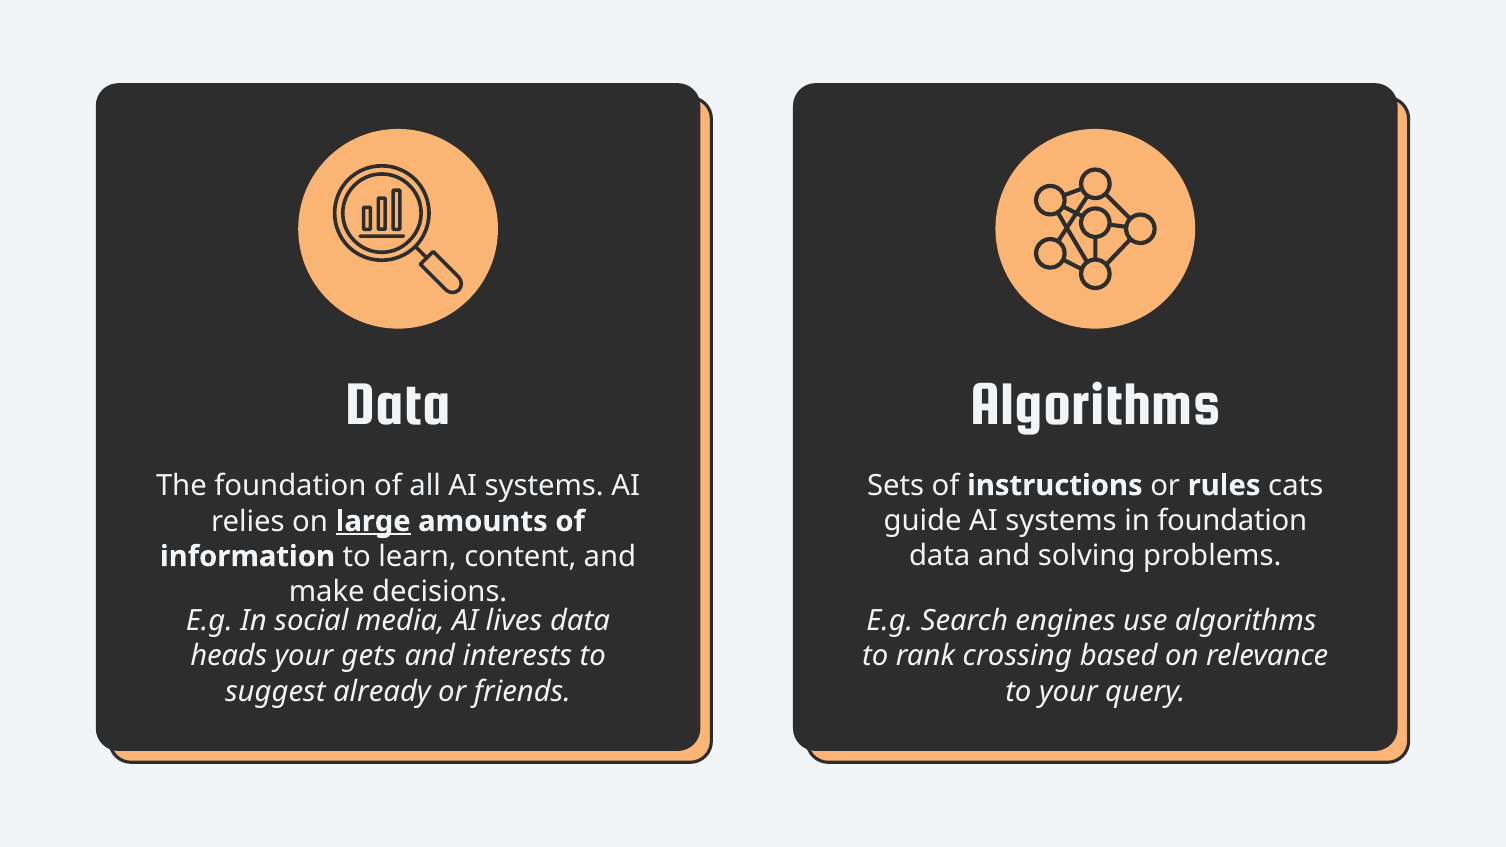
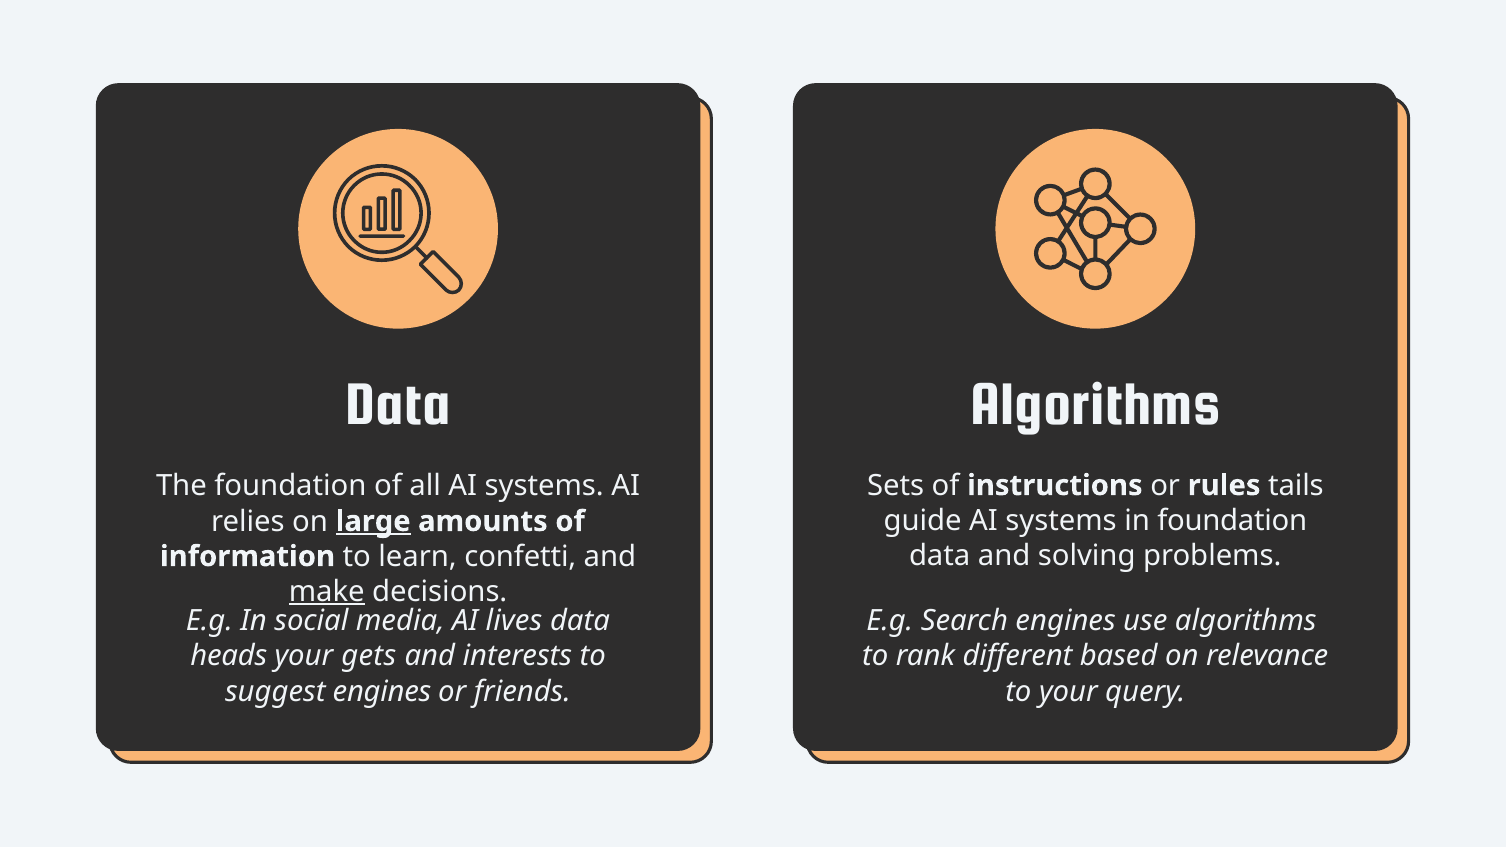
cats: cats -> tails (1296, 486)
content: content -> confetti (520, 557)
make underline: none -> present (327, 592)
crossing: crossing -> different (1017, 656)
suggest already: already -> engines (382, 692)
